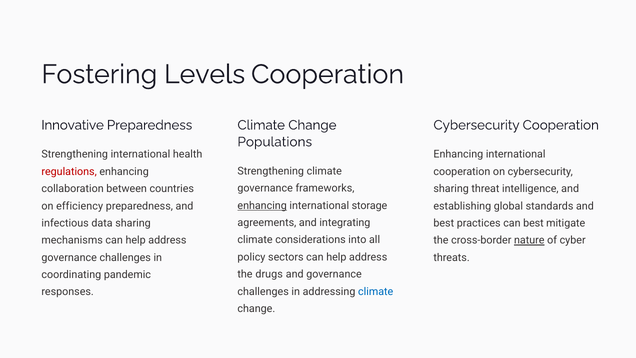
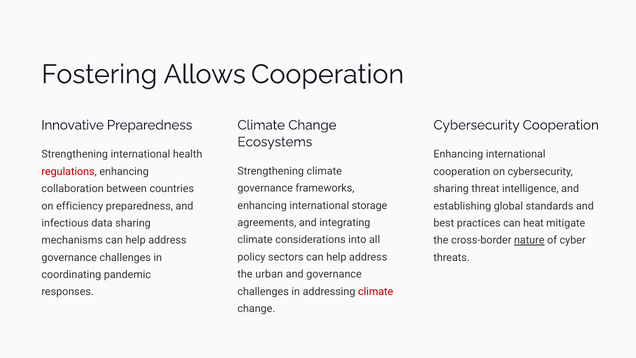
Levels: Levels -> Allows (205, 74)
Populations: Populations -> Ecosystems (275, 142)
enhancing underline: present -> none (262, 205)
can best: best -> heat (533, 223)
drugs: drugs -> urban (269, 274)
climate colour: blue -> red (376, 291)
